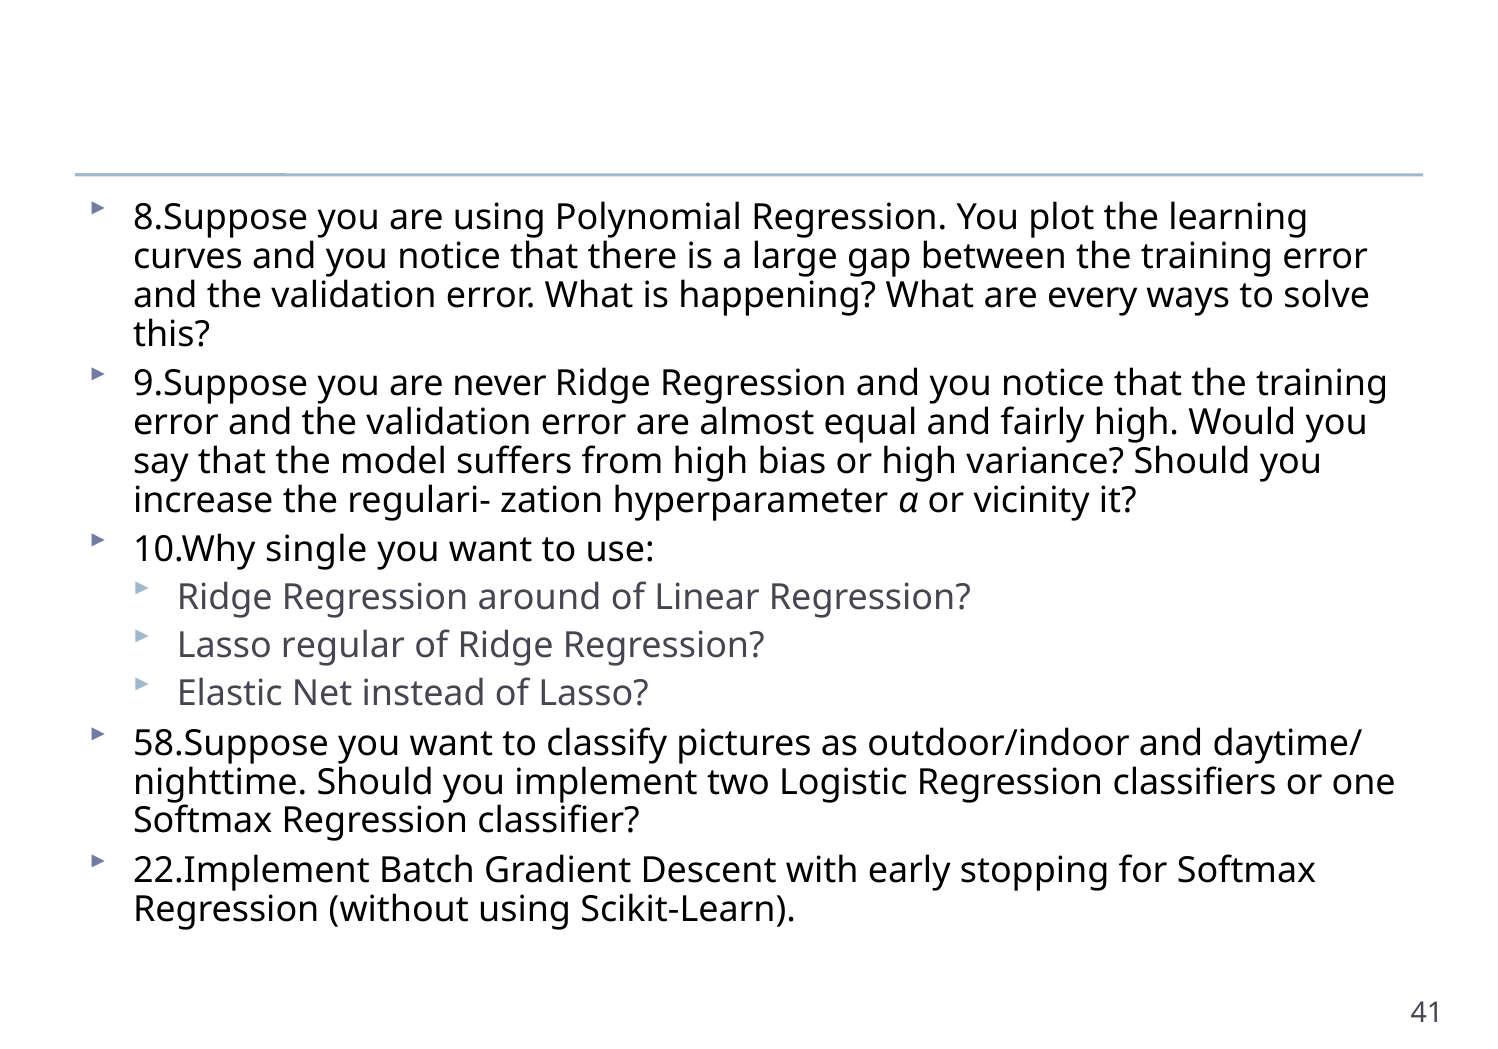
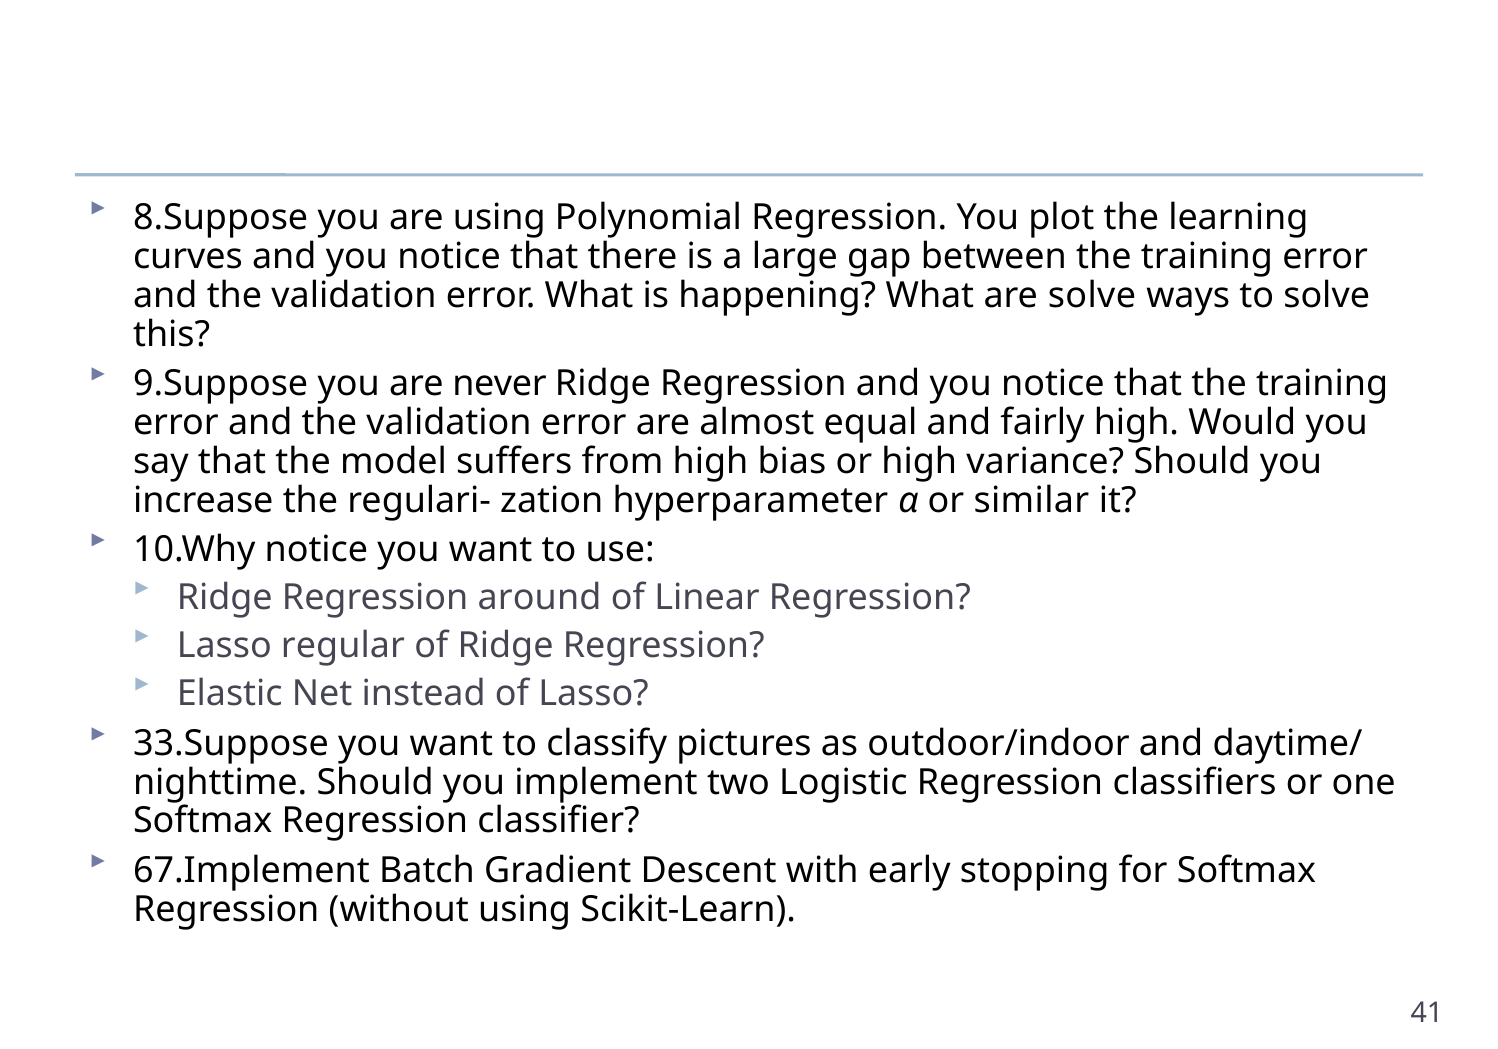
are every: every -> solve (1092, 295)
vicinity: vicinity -> similar (1031, 500)
10.Why single: single -> notice (316, 550)
58.Suppose: 58.Suppose -> 33.Suppose (231, 743)
22.Implement: 22.Implement -> 67.Implement (251, 871)
